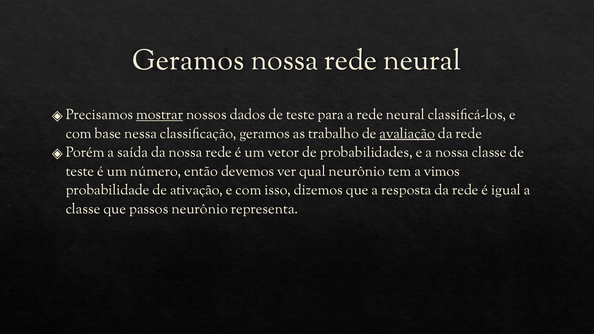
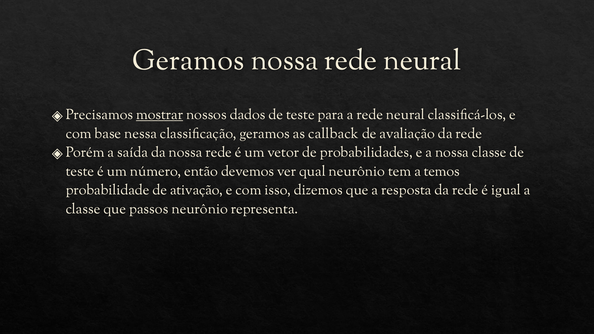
trabalho: trabalho -> callback (333, 133)
avaliação underline: present -> none (407, 133)
vimos: vimos -> temos (442, 171)
